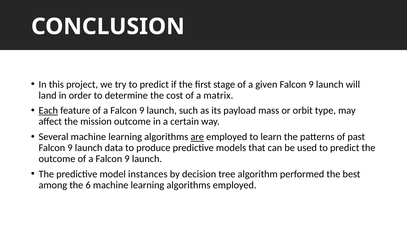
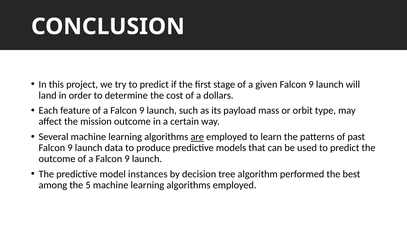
matrix: matrix -> dollars (218, 95)
Each underline: present -> none (48, 111)
6: 6 -> 5 (88, 185)
